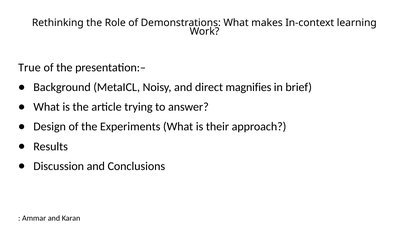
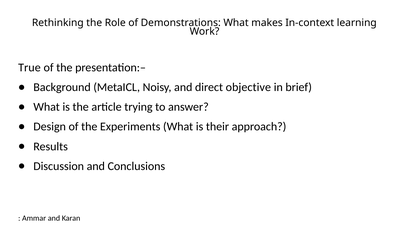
magnifies: magnifies -> objective (248, 87)
